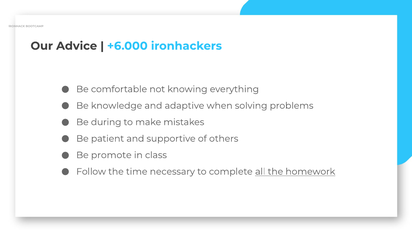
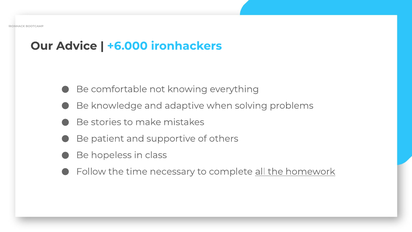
during: during -> stories (106, 122)
promote: promote -> hopeless (111, 155)
